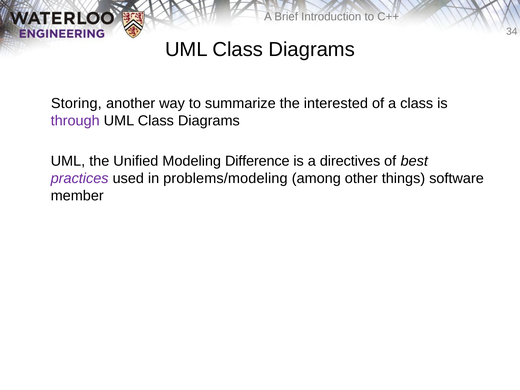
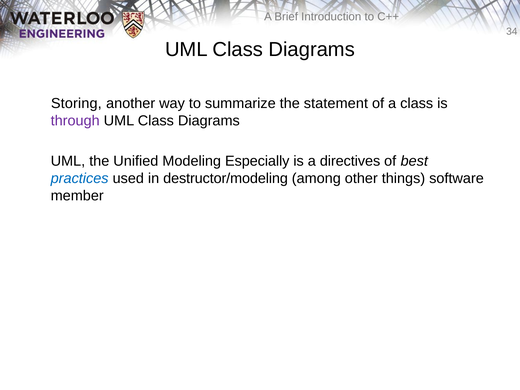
interested: interested -> statement (336, 103)
Difference: Difference -> Especially (257, 161)
practices colour: purple -> blue (80, 178)
problems/modeling: problems/modeling -> destructor/modeling (226, 178)
